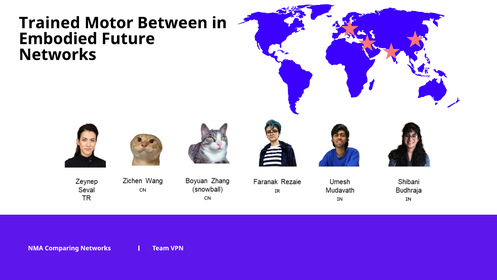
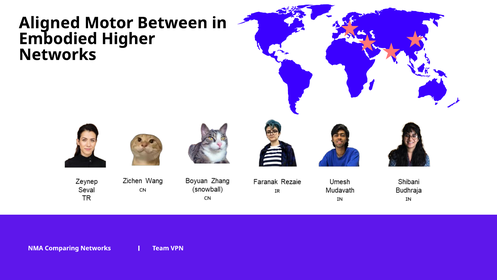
Trained: Trained -> Aligned (50, 23)
Future: Future -> Higher (128, 39)
